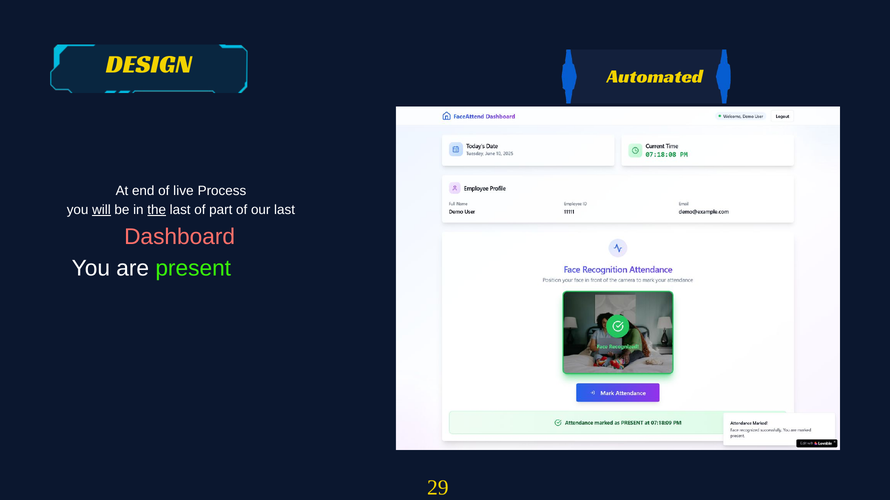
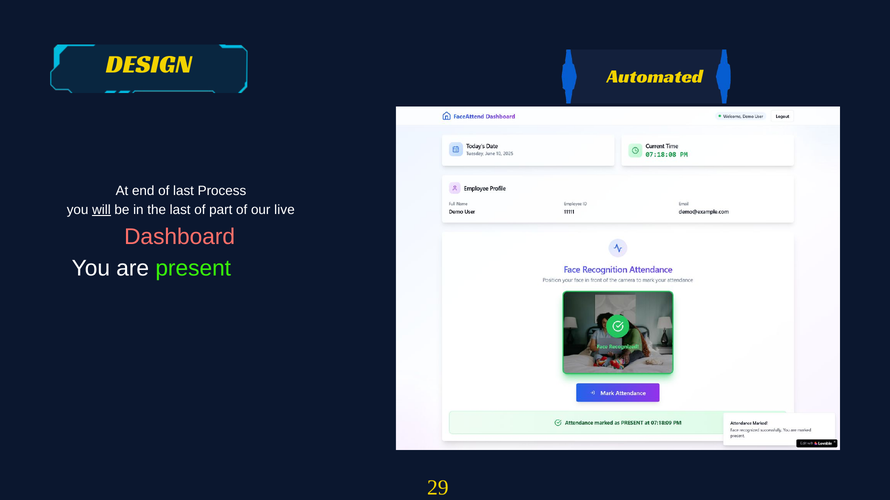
of live: live -> last (184, 191)
the underline: present -> none (157, 210)
our last: last -> live (284, 210)
